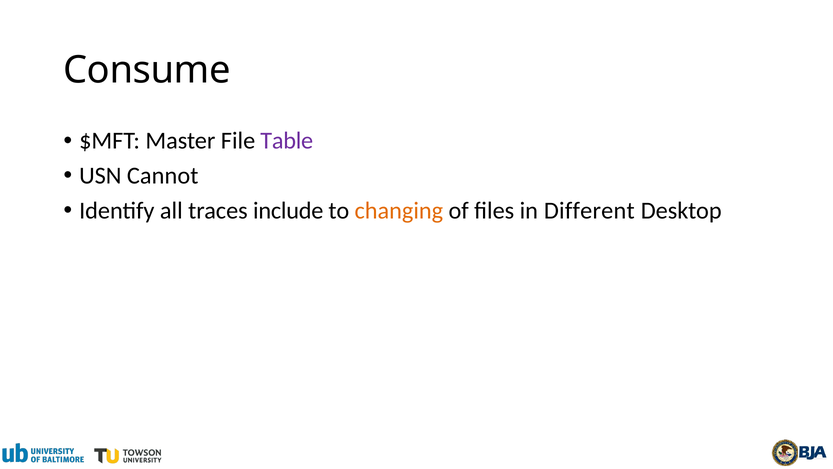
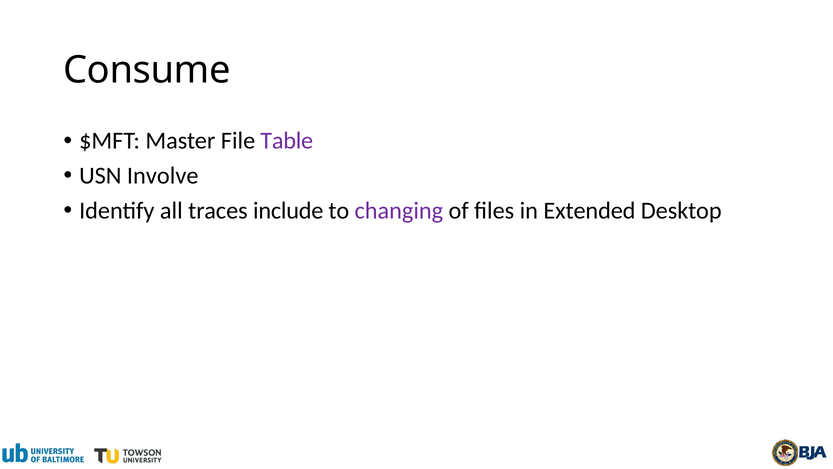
Cannot: Cannot -> Involve (163, 176)
changing colour: orange -> purple (399, 211)
Different: Different -> Extended (589, 211)
